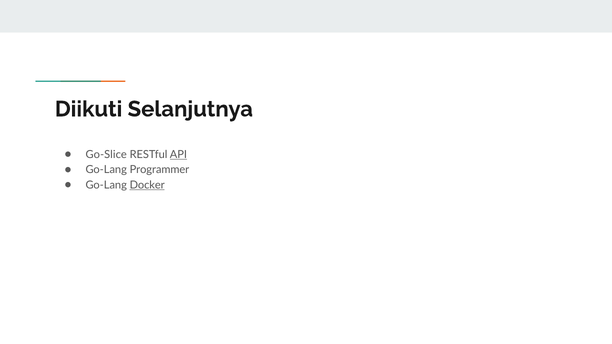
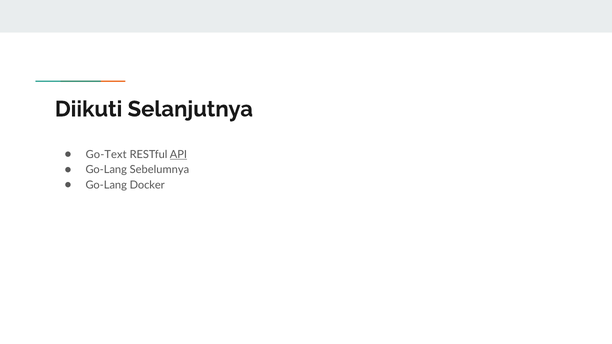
Go-Slice: Go-Slice -> Go-Text (106, 155)
Programmer: Programmer -> Sebelumnya (159, 170)
Docker underline: present -> none (147, 185)
